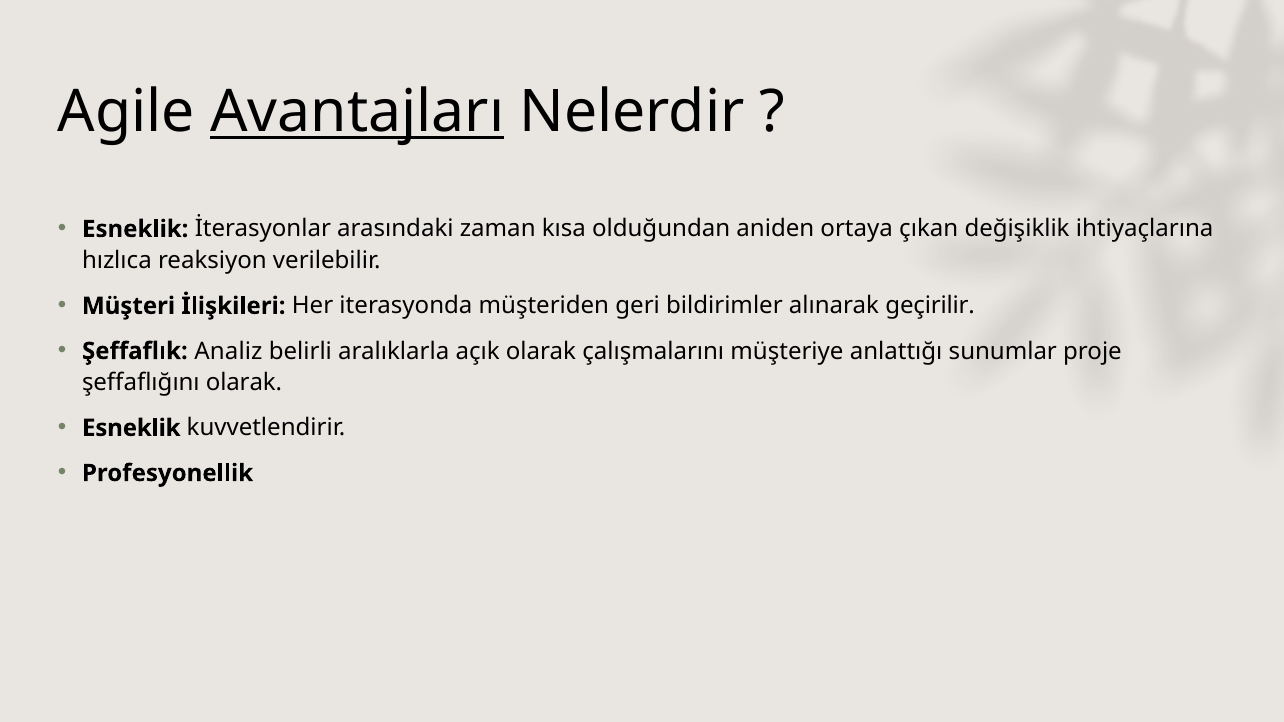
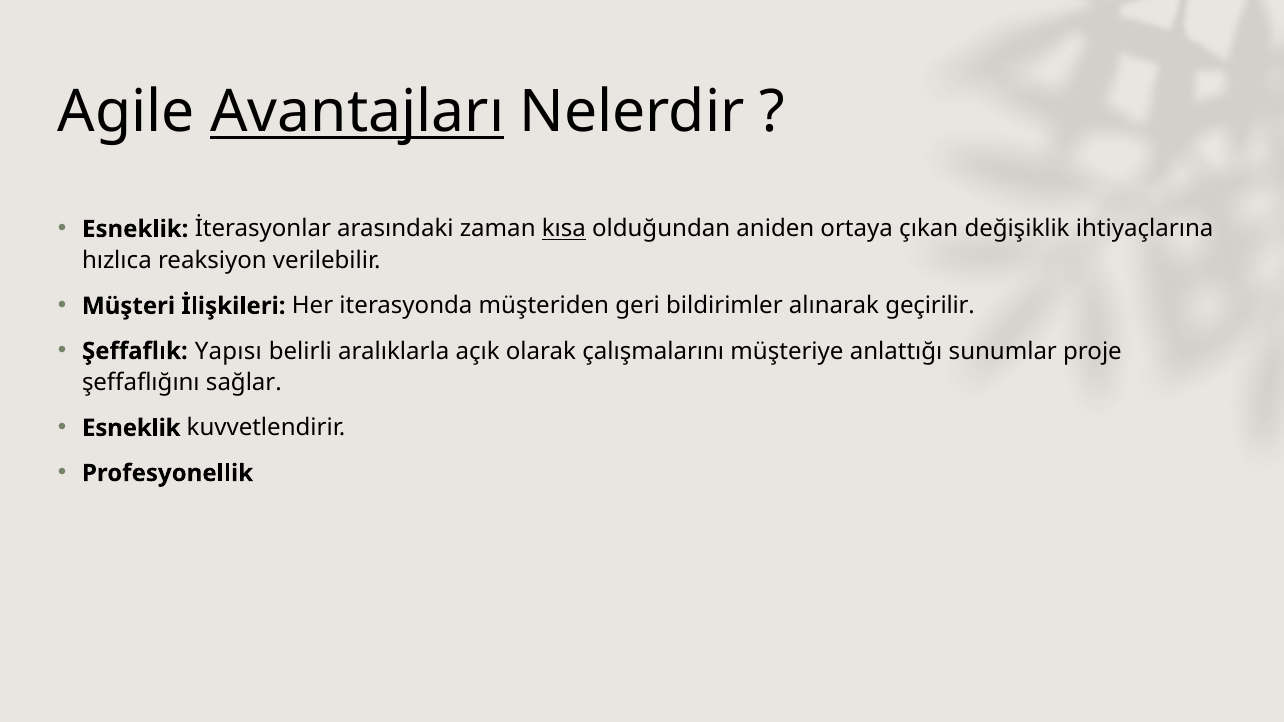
kısa underline: none -> present (564, 229)
Analiz: Analiz -> Yapısı (228, 351)
şeffaflığını olarak: olarak -> sağlar (244, 383)
